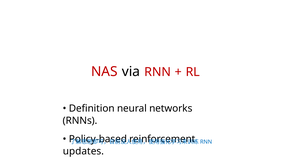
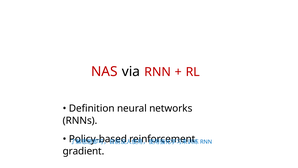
updates: updates -> gradient (84, 151)
